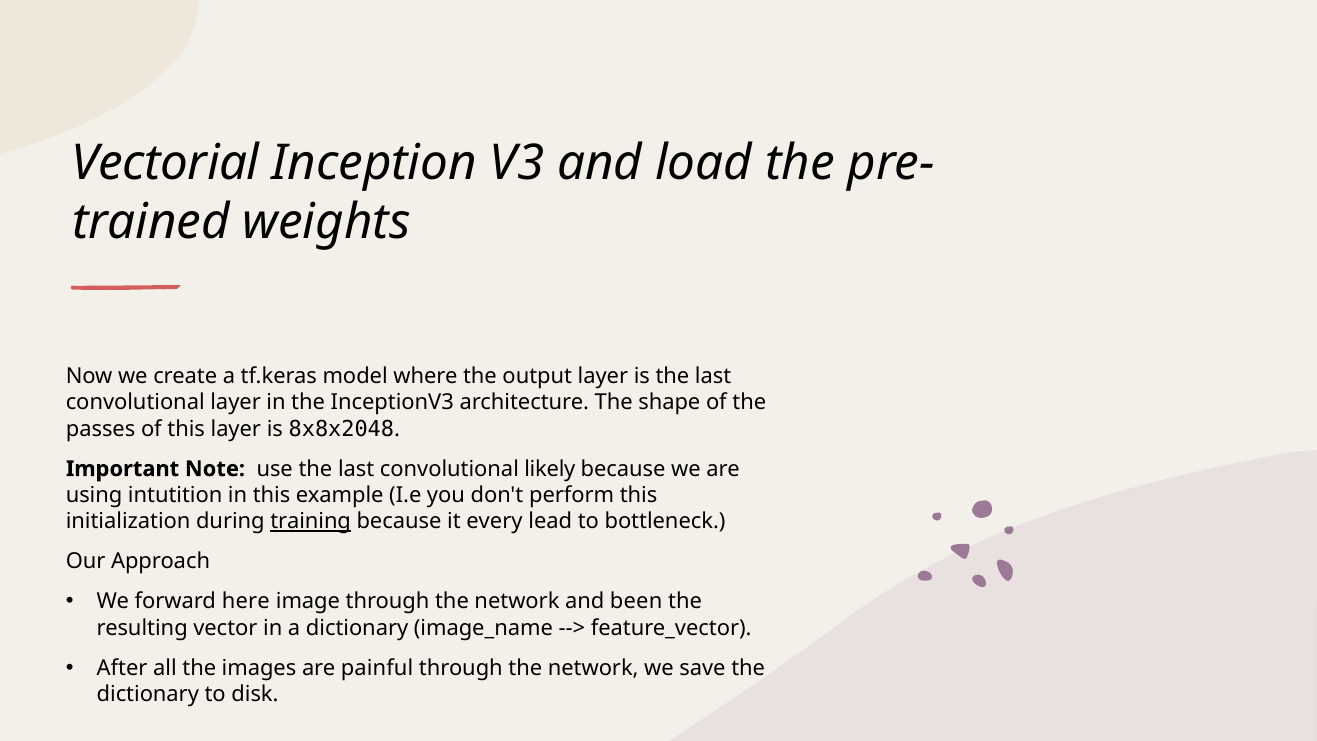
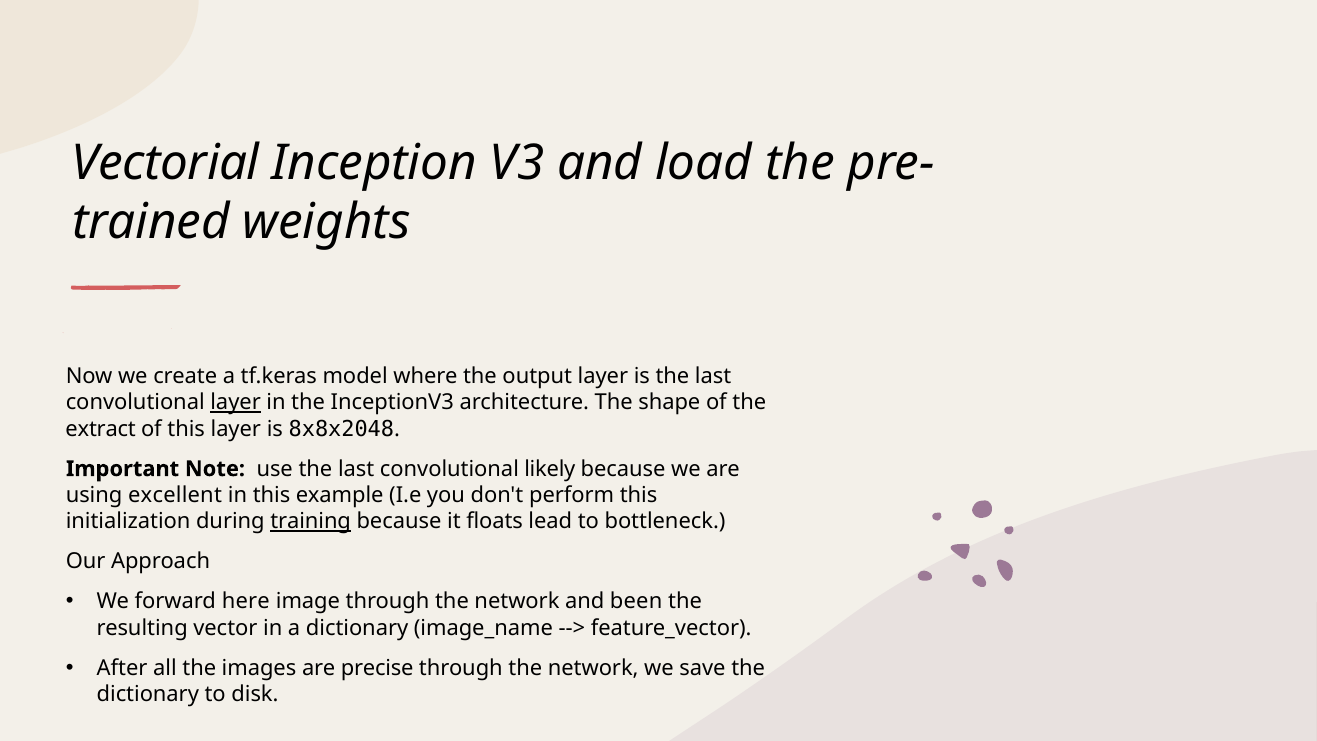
layer underline: none -> present (236, 402)
passes: passes -> extract (101, 429)
intutition: intutition -> excellent (175, 495)
every: every -> floats (495, 521)
painful: painful -> precise (377, 668)
